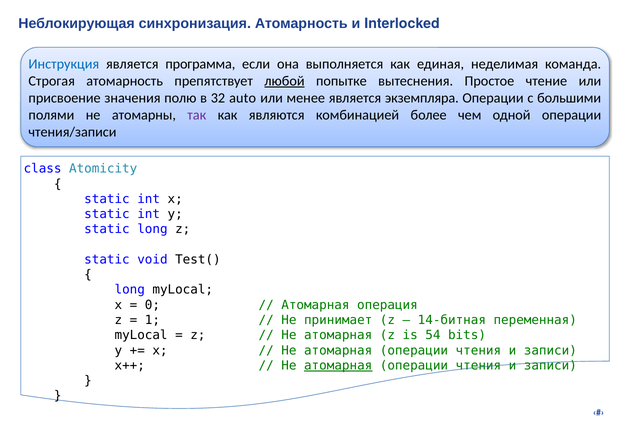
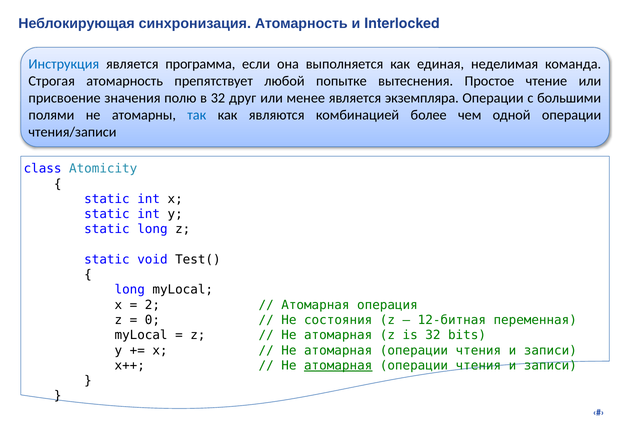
любой underline: present -> none (284, 81)
auto: auto -> друг (243, 98)
так colour: purple -> blue (197, 115)
0: 0 -> 2 (152, 305)
1: 1 -> 0 (152, 320)
принимает: принимает -> состояния (338, 320)
14-битная: 14-битная -> 12-битная (452, 320)
is 54: 54 -> 32 (433, 335)
